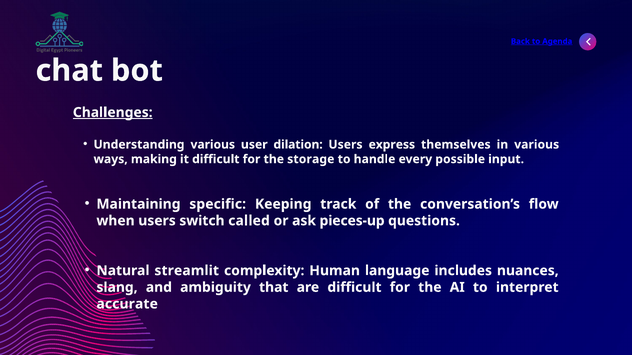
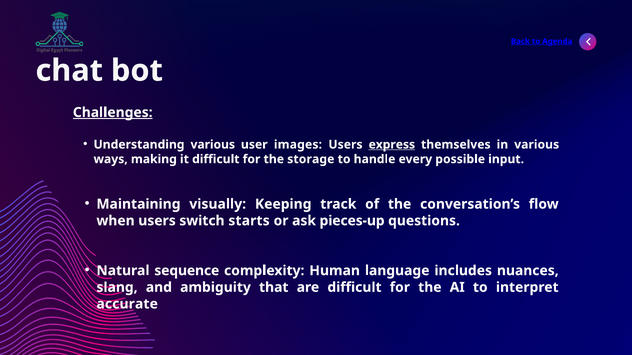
dilation: dilation -> images (298, 145)
express underline: none -> present (392, 145)
specific: specific -> visually (218, 204)
called: called -> starts (249, 221)
streamlit: streamlit -> sequence (187, 271)
